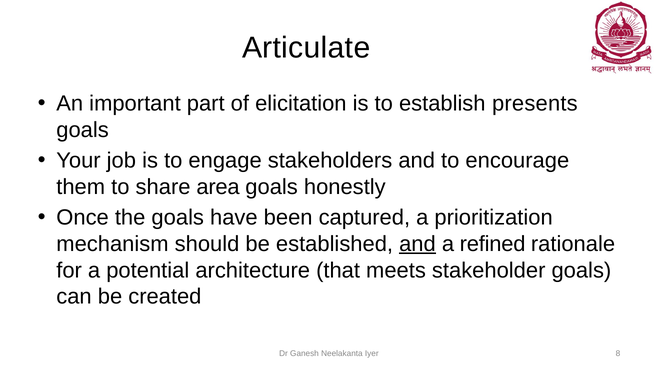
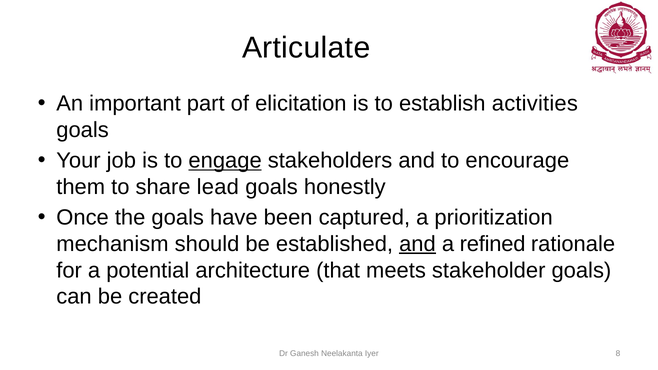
presents: presents -> activities (535, 104)
engage underline: none -> present (225, 161)
area: area -> lead (218, 187)
